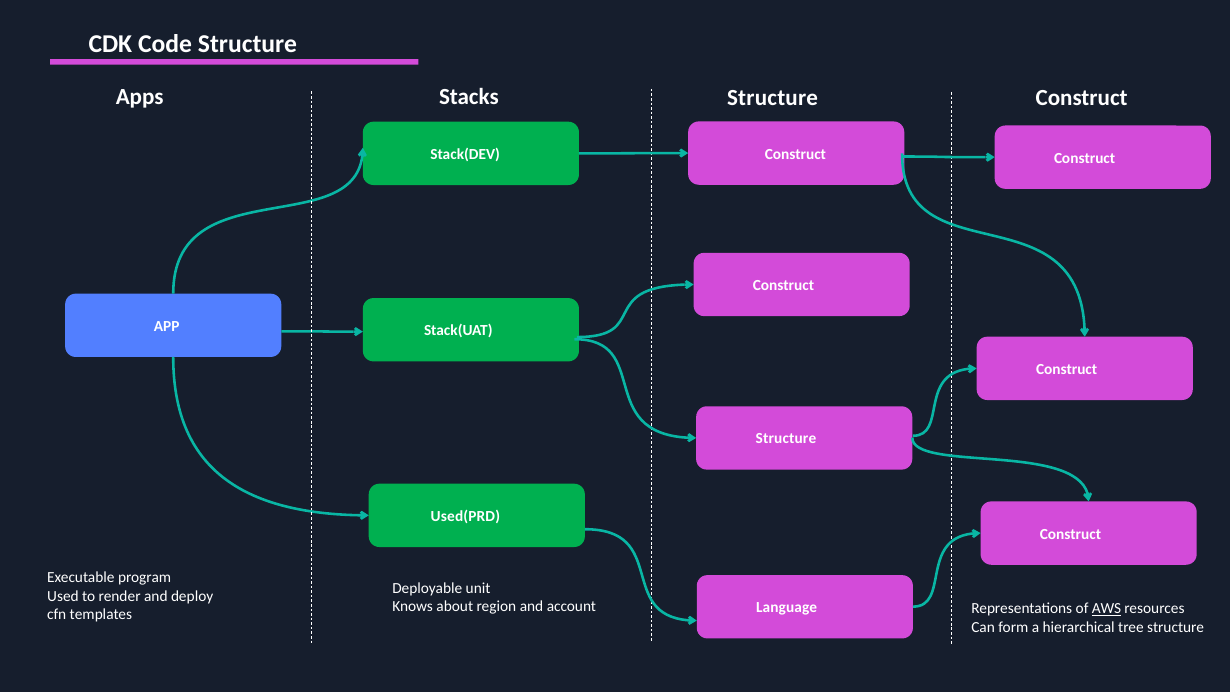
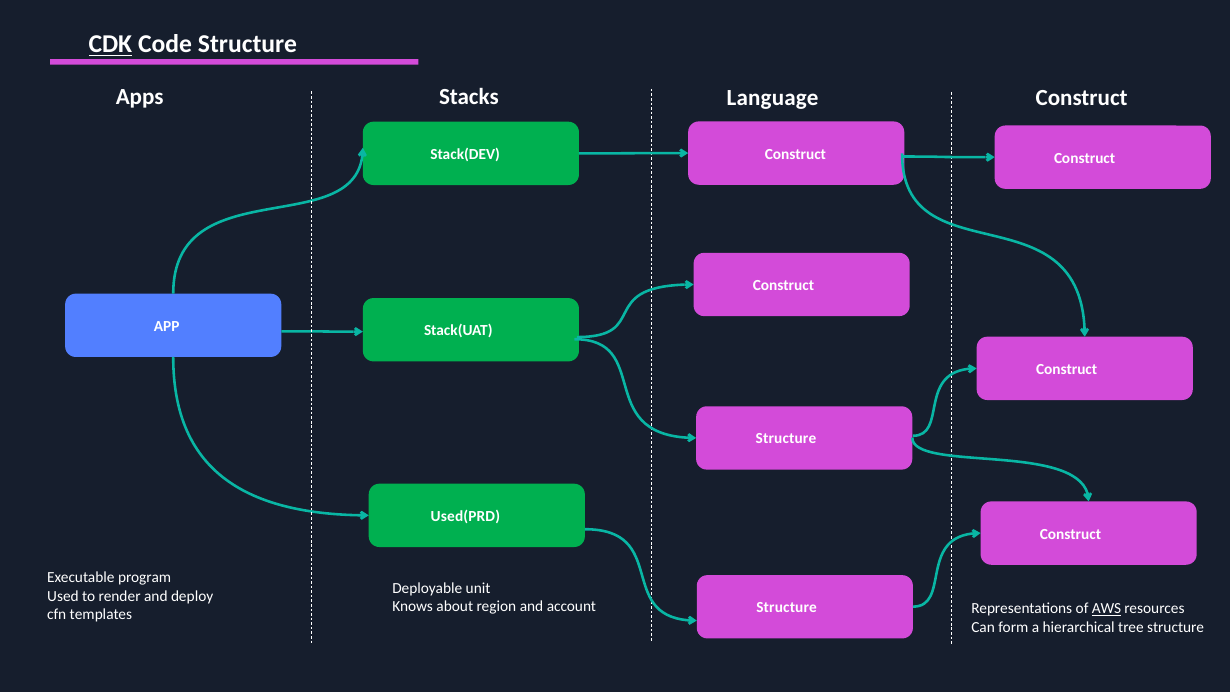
CDK underline: none -> present (110, 45)
Stacks Structure: Structure -> Language (773, 98)
Language: Language -> Structure (787, 608)
